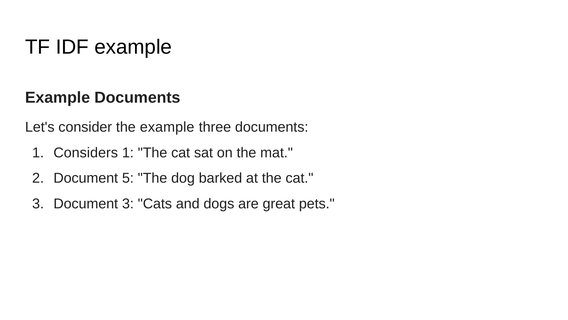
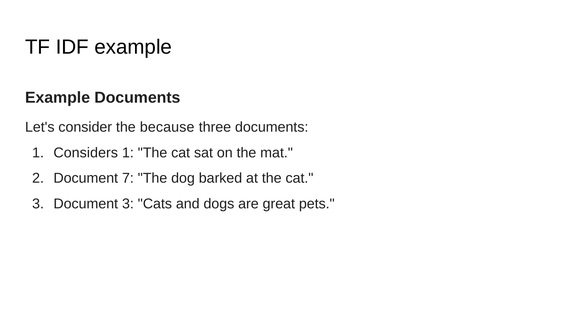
the example: example -> because (167, 127)
5: 5 -> 7 (128, 178)
